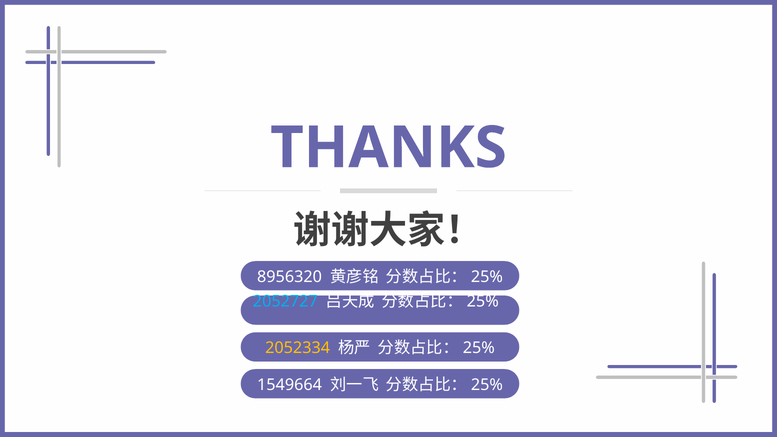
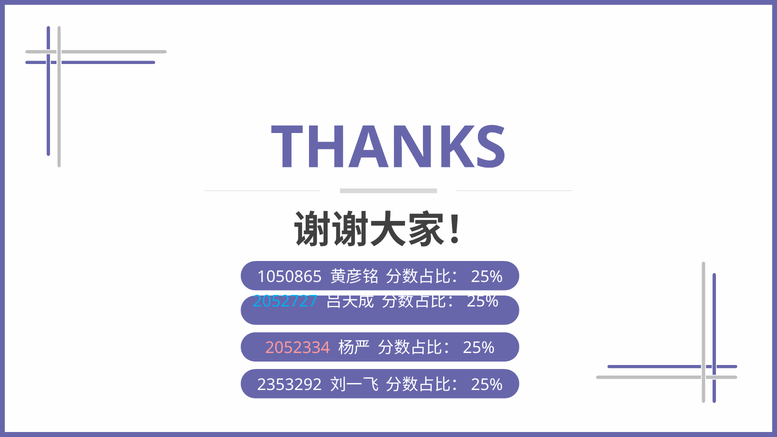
8956320: 8956320 -> 1050865 (290, 277)
2052334 colour: yellow -> pink (298, 348)
1549664: 1549664 -> 2353292 (290, 385)
